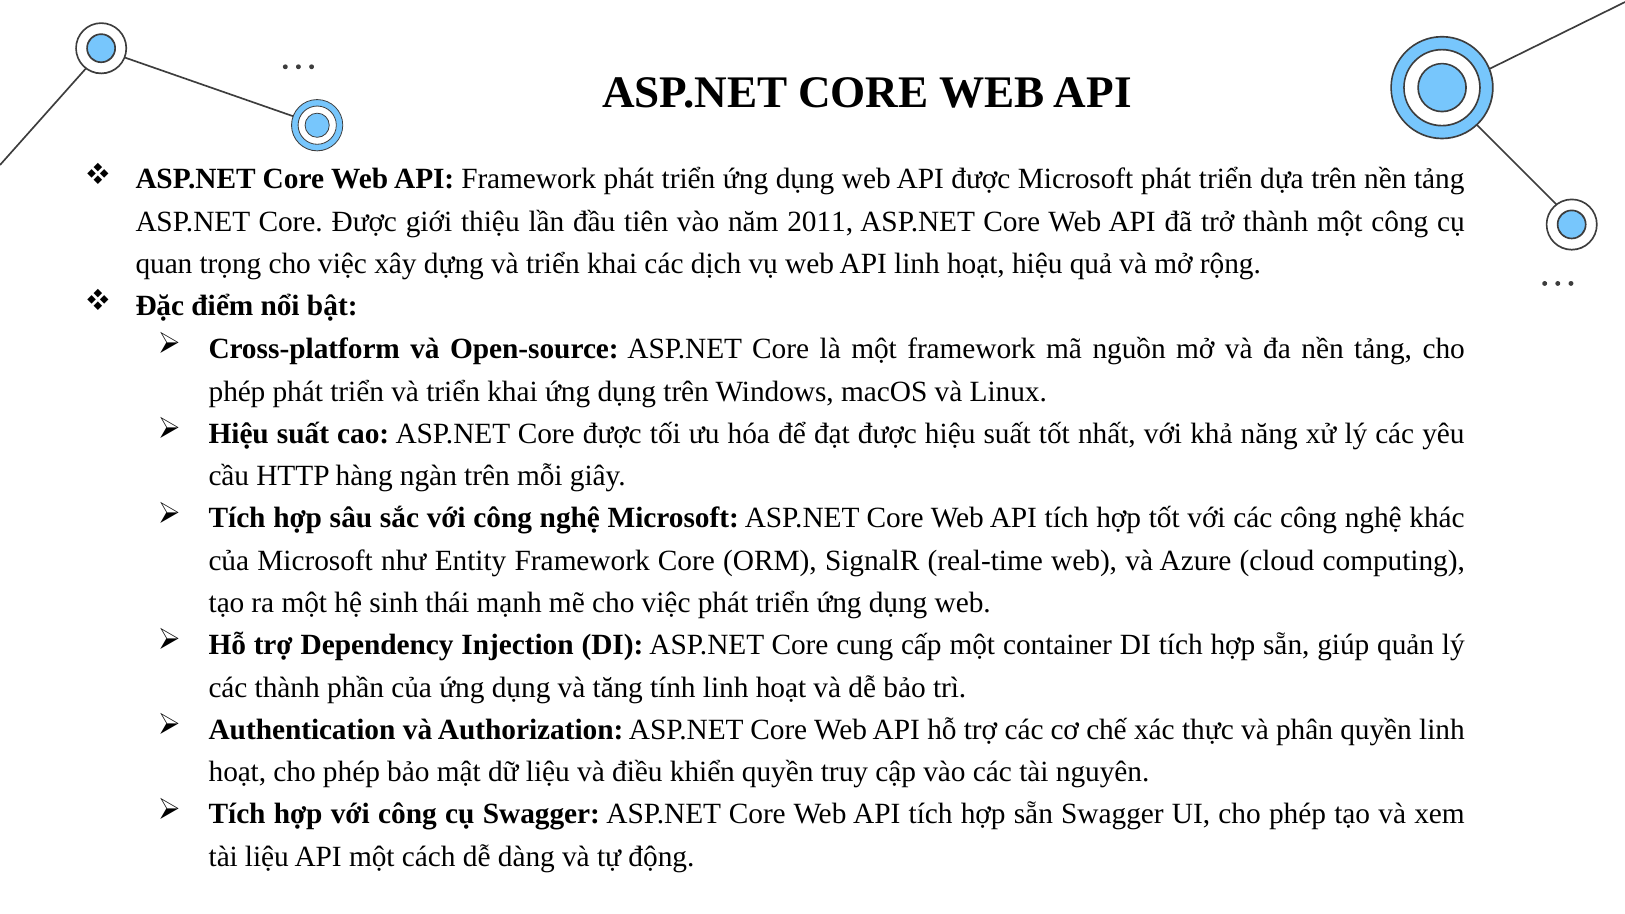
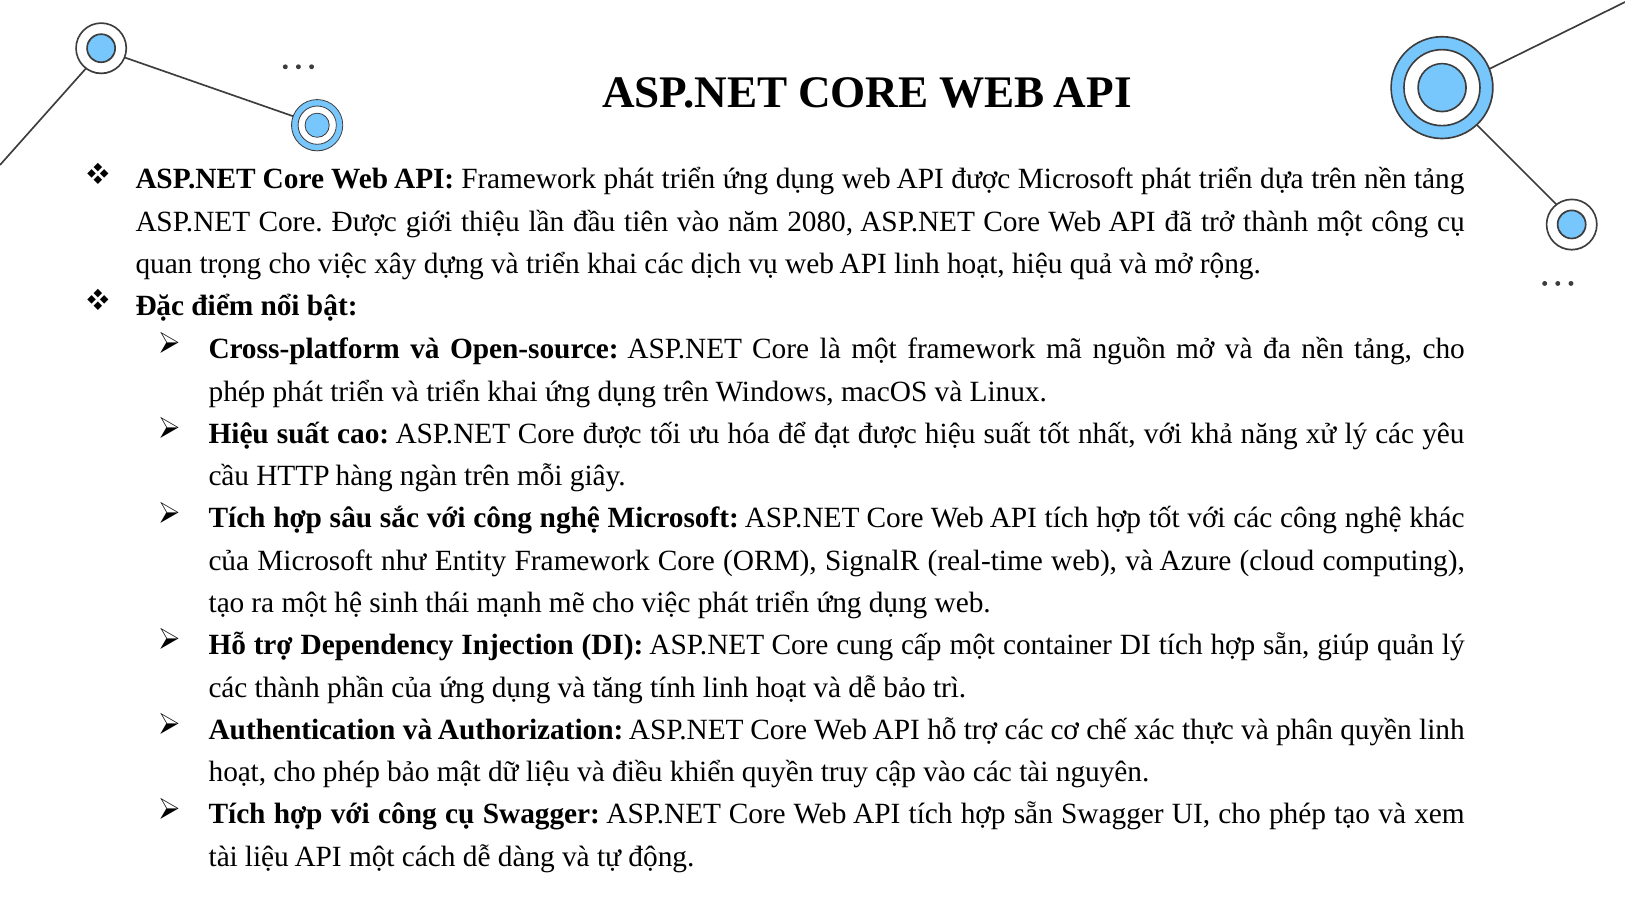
2011: 2011 -> 2080 (820, 222)
